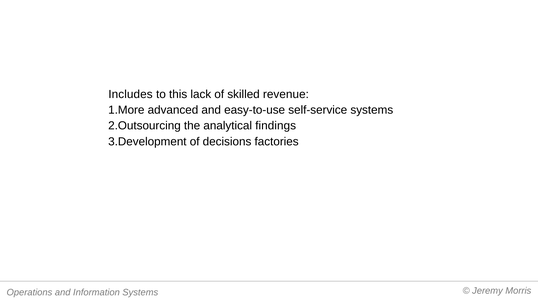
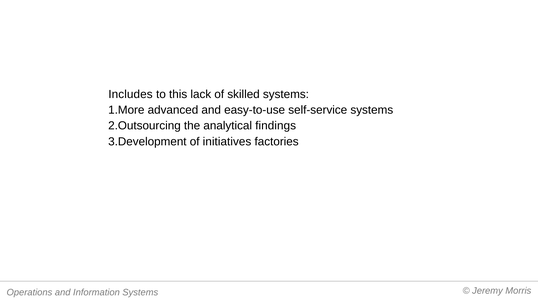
skilled revenue: revenue -> systems (286, 95)
decisions: decisions -> initiatives (227, 142)
